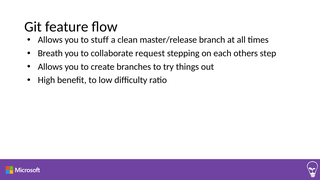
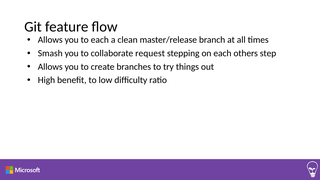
to stuff: stuff -> each (100, 40)
Breath: Breath -> Smash (50, 53)
